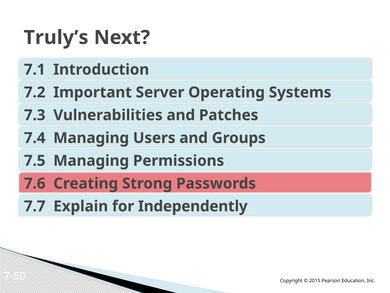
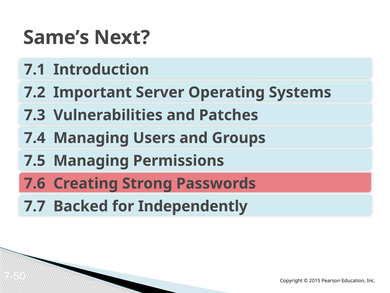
Truly’s: Truly’s -> Same’s (56, 37)
Explain: Explain -> Backed (81, 206)
